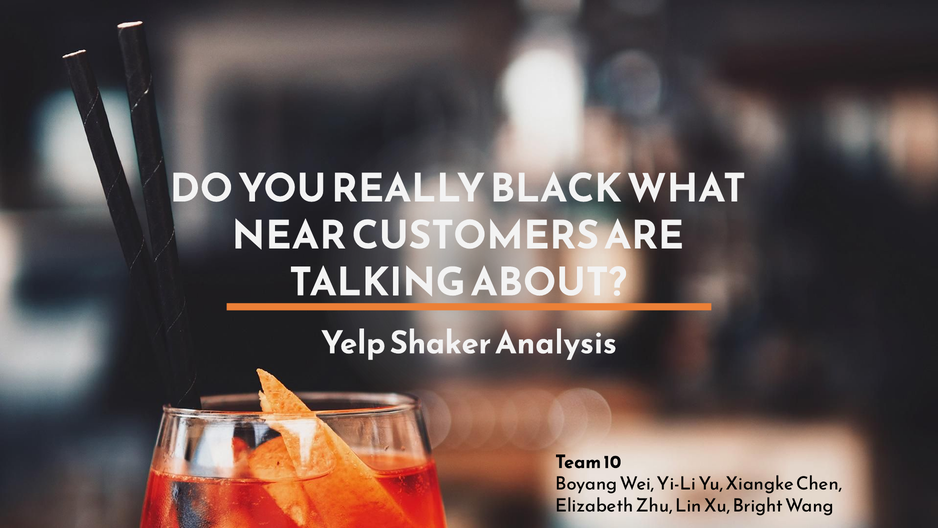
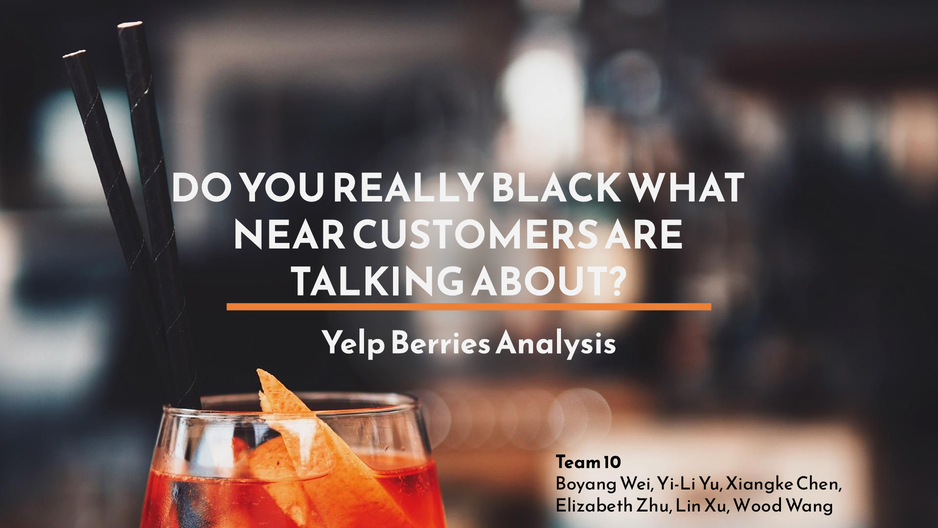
Shaker: Shaker -> Berries (440, 343)
Bright: Bright -> Wood (758, 506)
